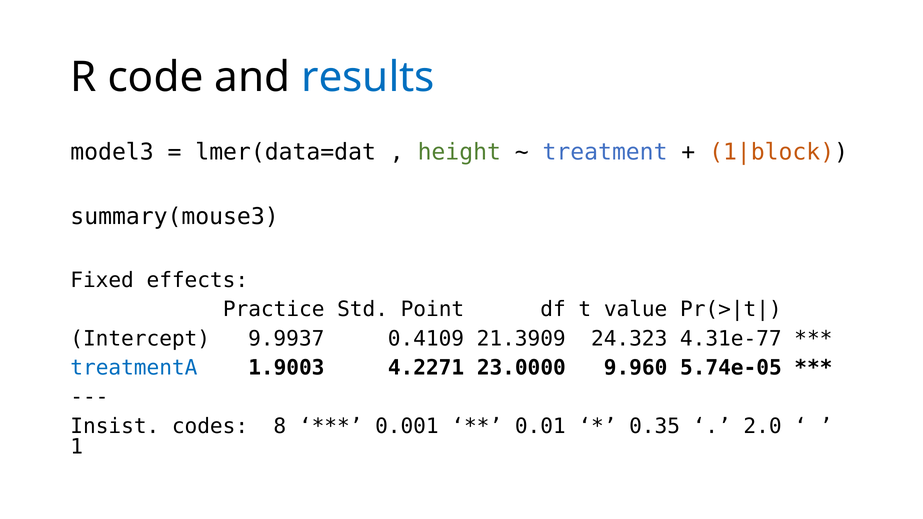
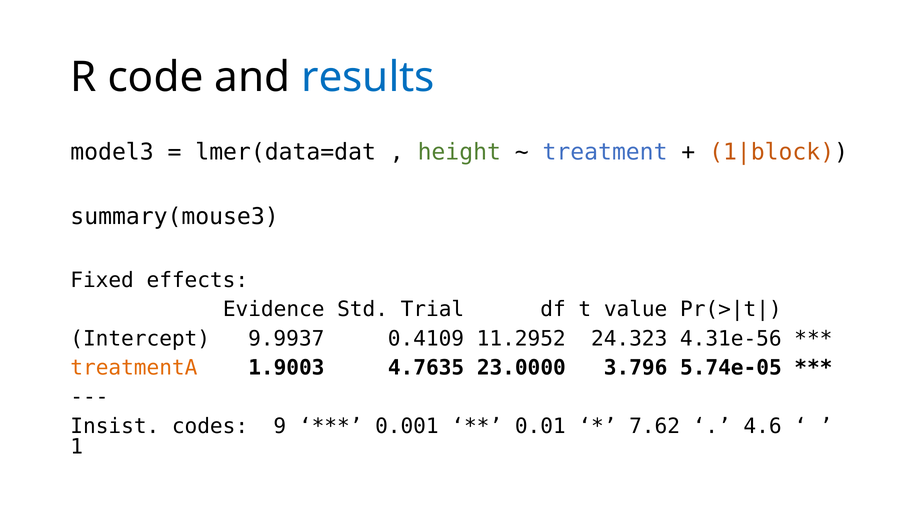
Practice: Practice -> Evidence (274, 310)
Point: Point -> Trial (432, 310)
21.3909: 21.3909 -> 11.2952 (521, 339)
4.31e-77: 4.31e-77 -> 4.31e-56 (731, 339)
treatmentA colour: blue -> orange (134, 368)
4.2271: 4.2271 -> 4.7635 (426, 368)
9.960: 9.960 -> 3.796 (636, 368)
8: 8 -> 9 (280, 426)
0.35: 0.35 -> 7.62 (655, 426)
2.0: 2.0 -> 4.6 (763, 426)
